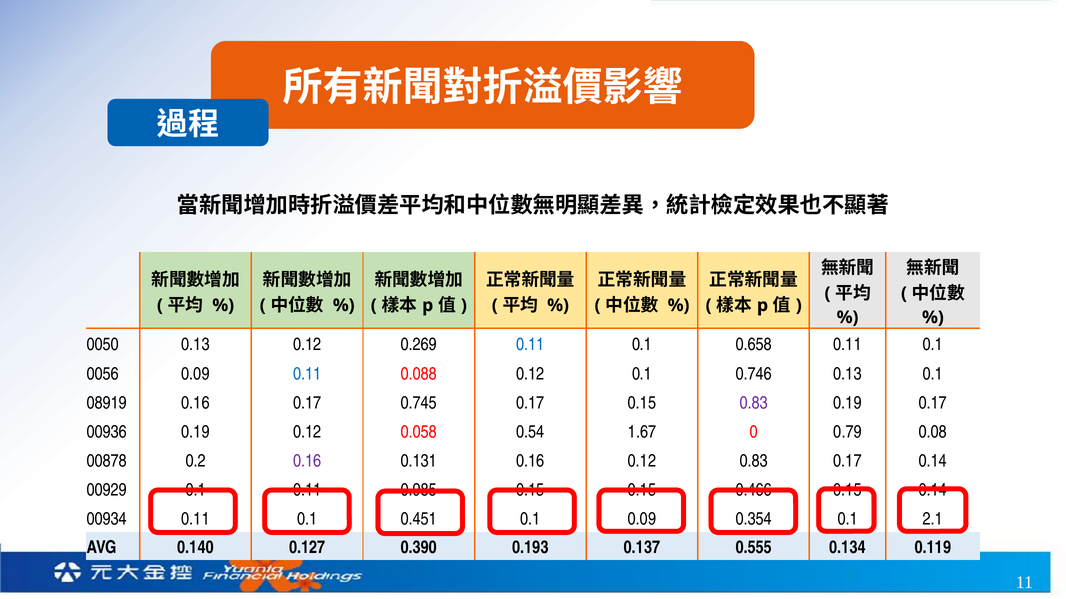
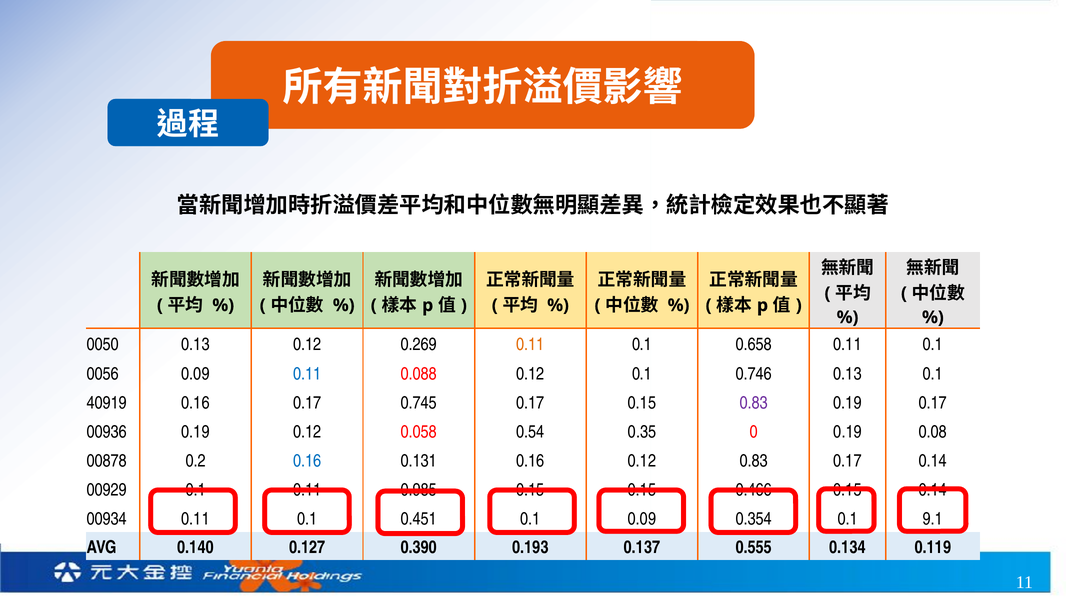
0.11 colour: blue -> orange (530, 345)
08919: 08919 -> 40919 (107, 403)
1.67: 1.67 -> 0.35 (642, 432)
0 0.79: 0.79 -> 0.19 (848, 432)
0.16 colour: purple -> blue (307, 461)
2.1: 2.1 -> 9.1 (933, 520)
